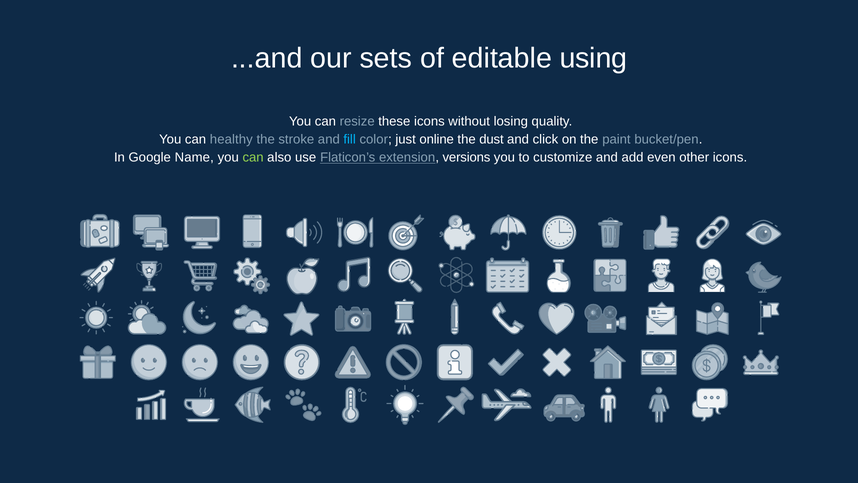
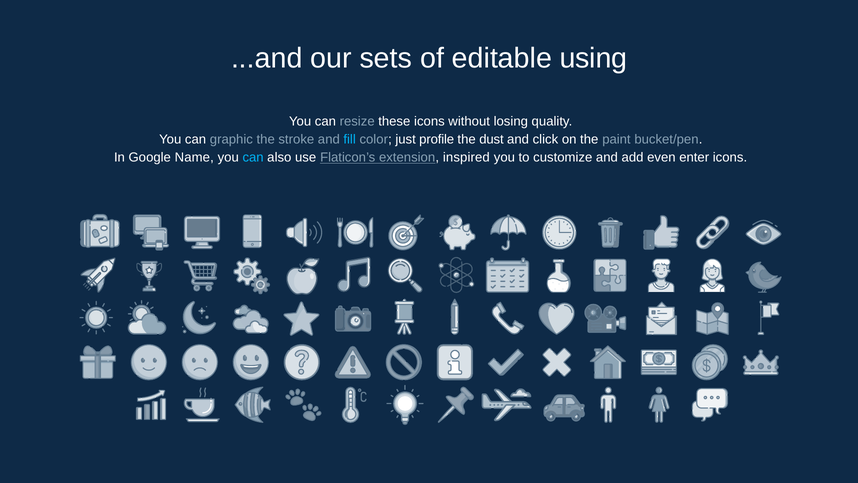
healthy: healthy -> graphic (231, 139)
online: online -> profile (437, 139)
can colour: light green -> light blue (253, 157)
versions: versions -> inspired (466, 157)
other: other -> enter (694, 157)
